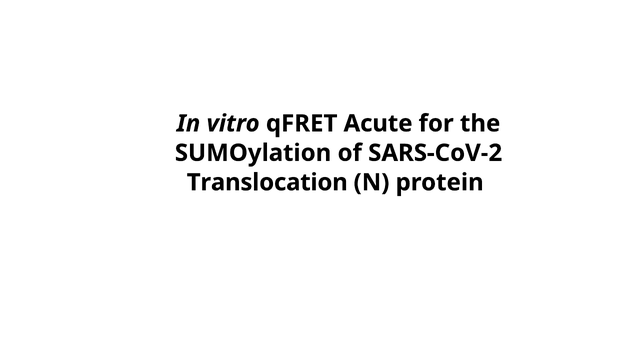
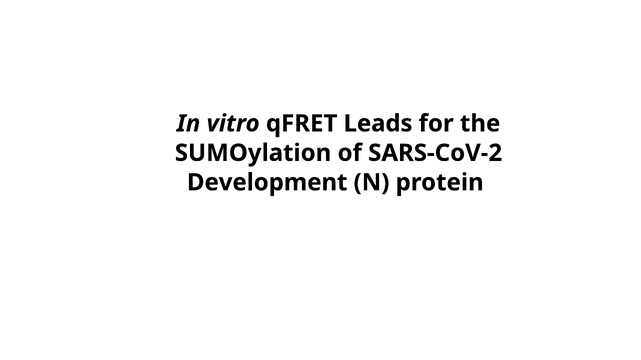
Acute: Acute -> Leads (378, 124)
Translocation: Translocation -> Development (267, 183)
